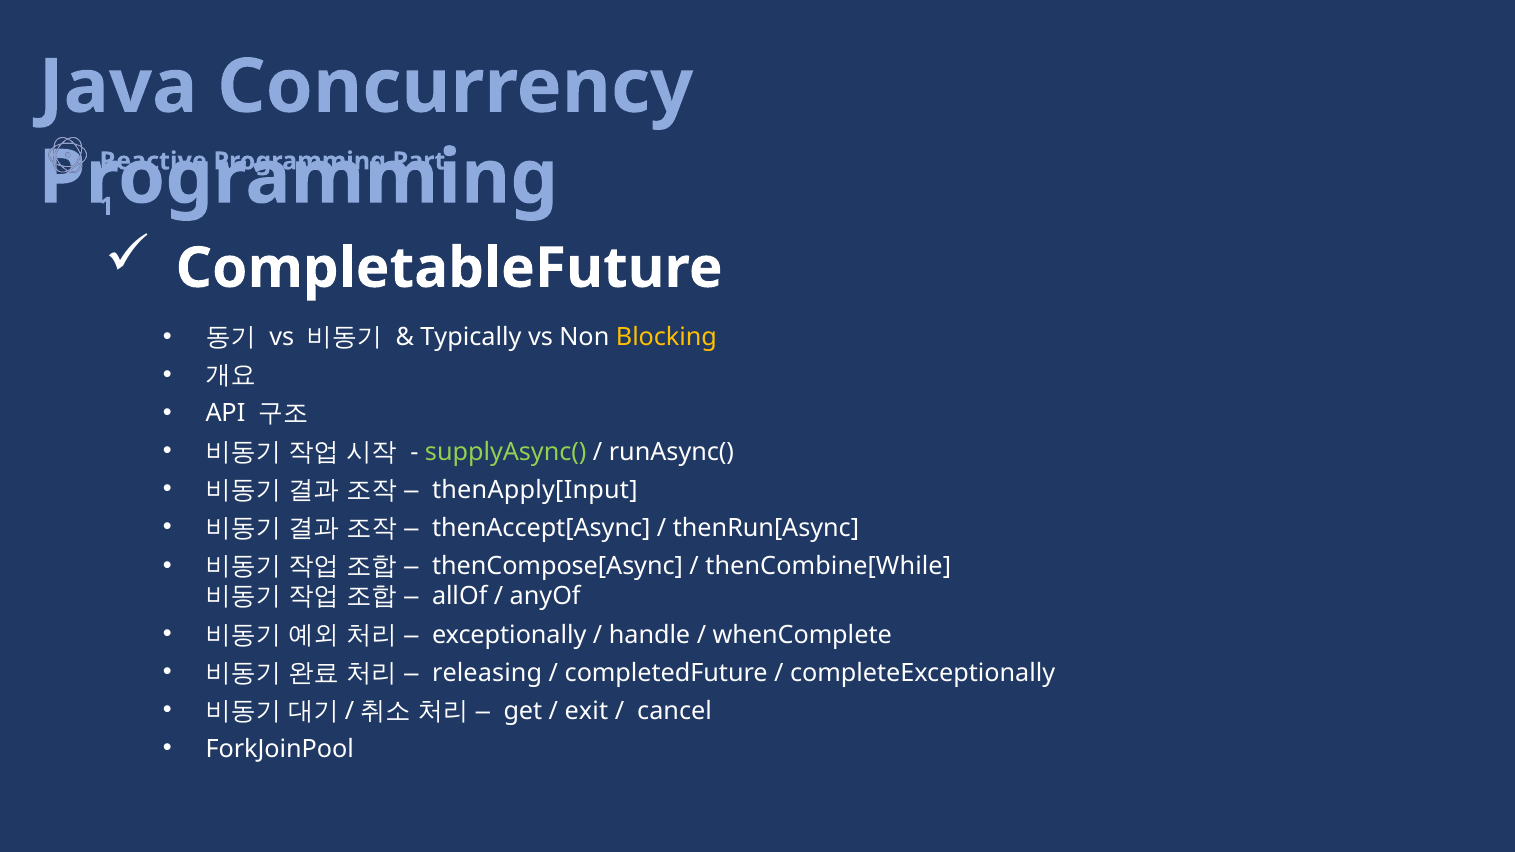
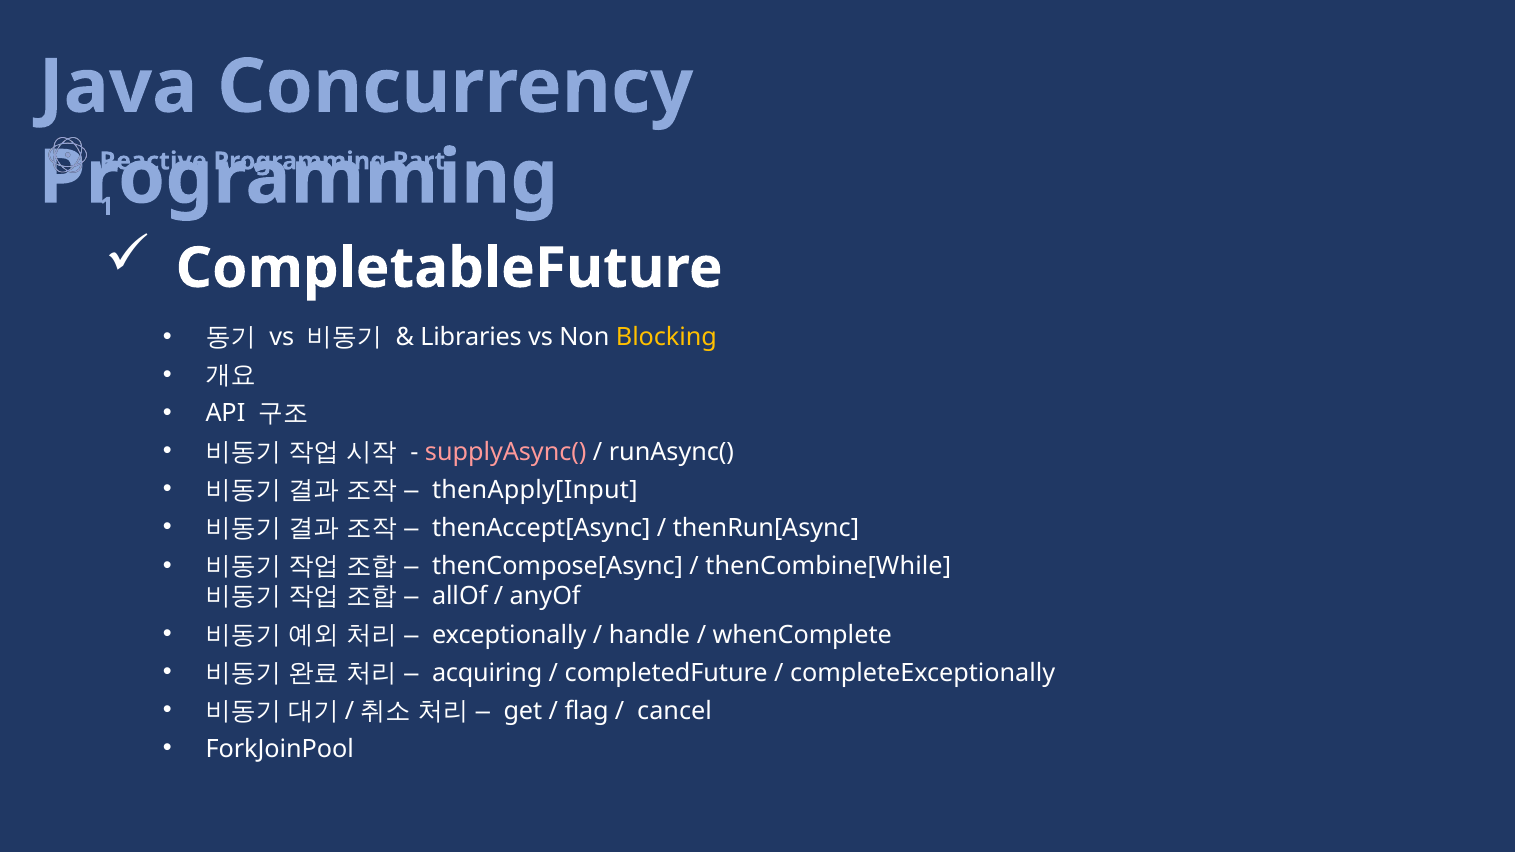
Typically: Typically -> Libraries (471, 337)
supplyAsync( colour: light green -> pink (506, 452)
releasing: releasing -> acquiring (487, 673)
exit: exit -> flag (587, 711)
